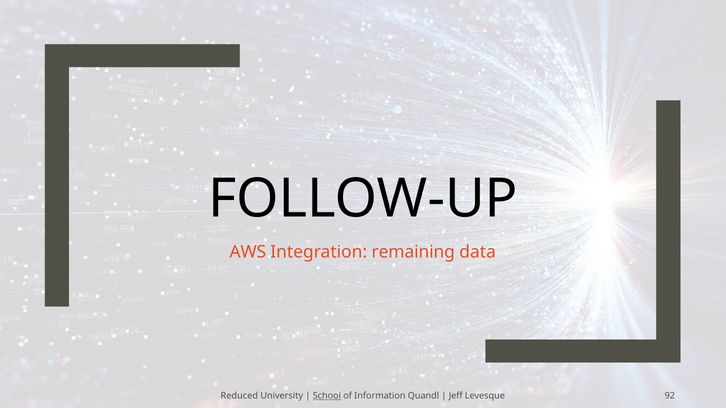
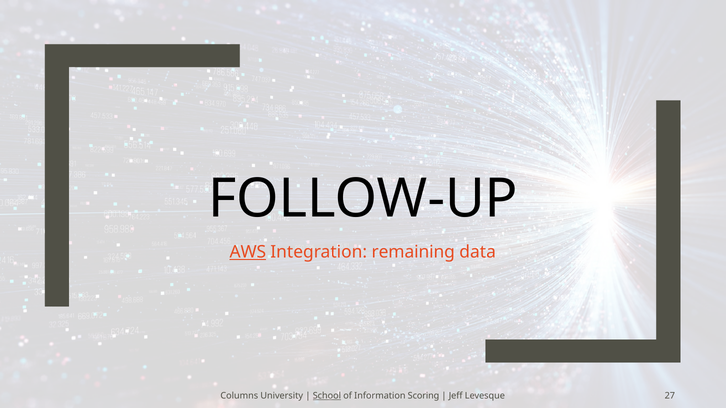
AWS underline: none -> present (248, 252)
Reduced: Reduced -> Columns (239, 396)
Quandl: Quandl -> Scoring (424, 396)
92: 92 -> 27 (670, 396)
